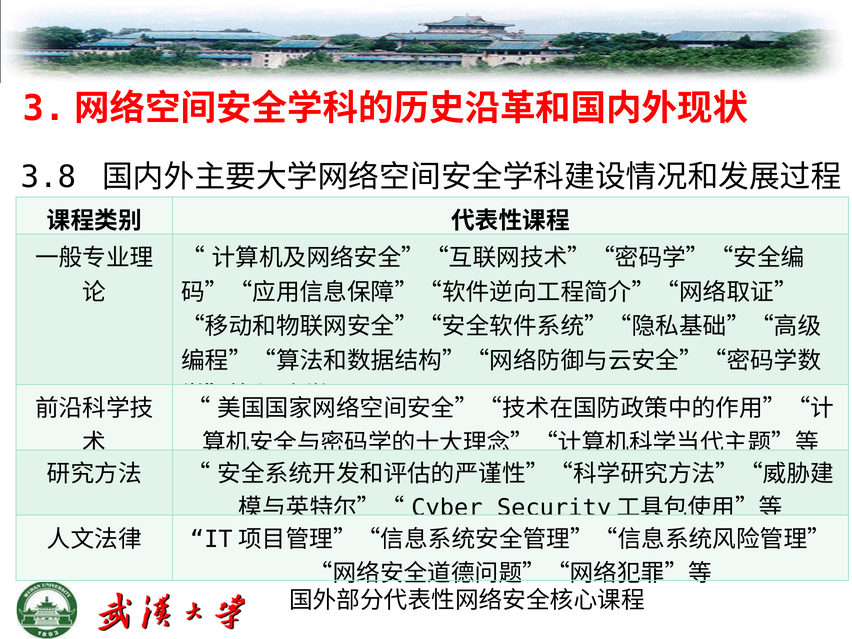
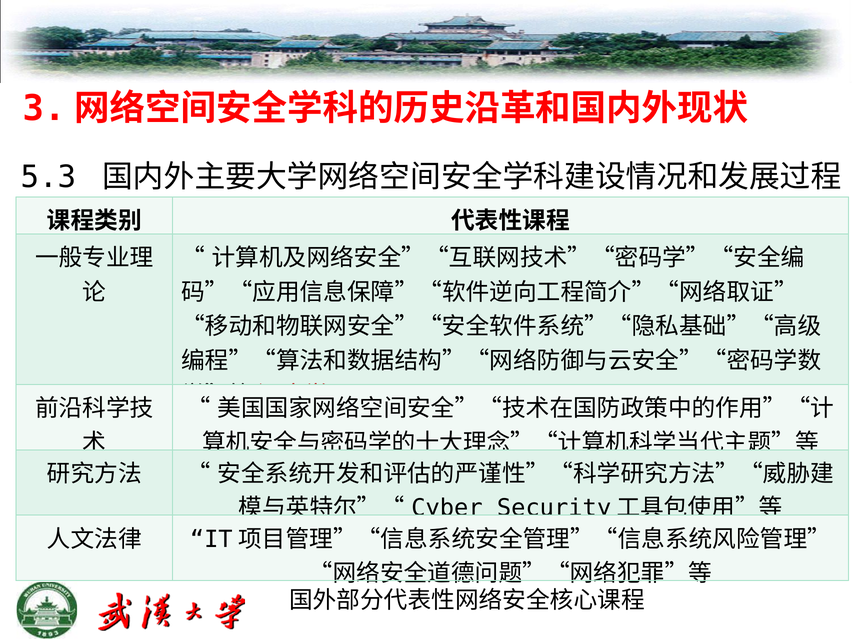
3.8: 3.8 -> 5.3 (48, 177)
